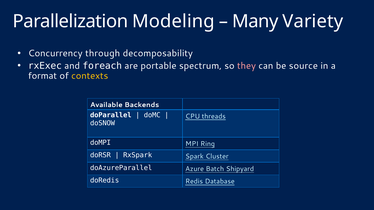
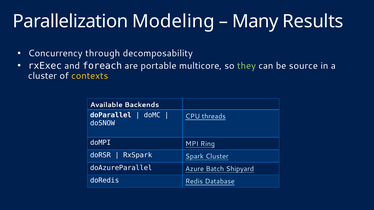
Variety: Variety -> Results (313, 21)
spectrum: spectrum -> multicore (200, 66)
they colour: pink -> light green (247, 66)
format: format -> cluster (43, 76)
